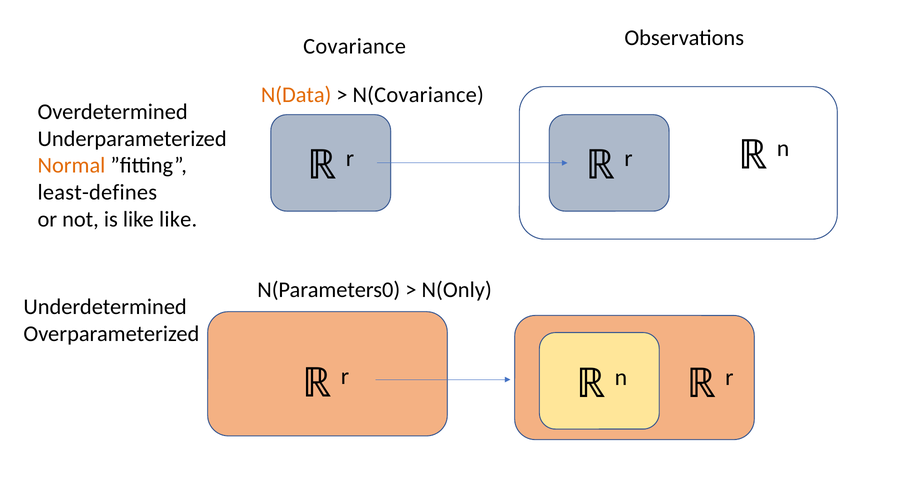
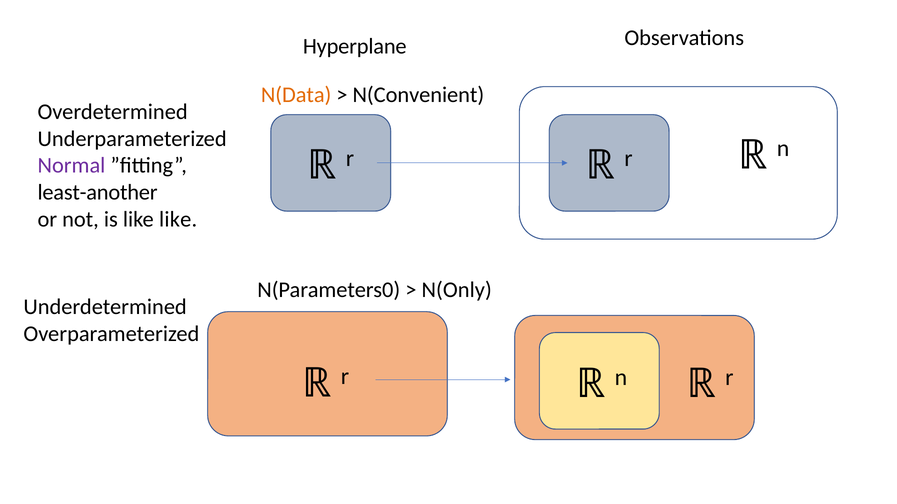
Covariance: Covariance -> Hyperplane (355, 46)
N(Covariance: N(Covariance -> N(Convenient (418, 95)
Normal colour: orange -> purple (71, 166)
least-defines: least-defines -> least-another (98, 193)
